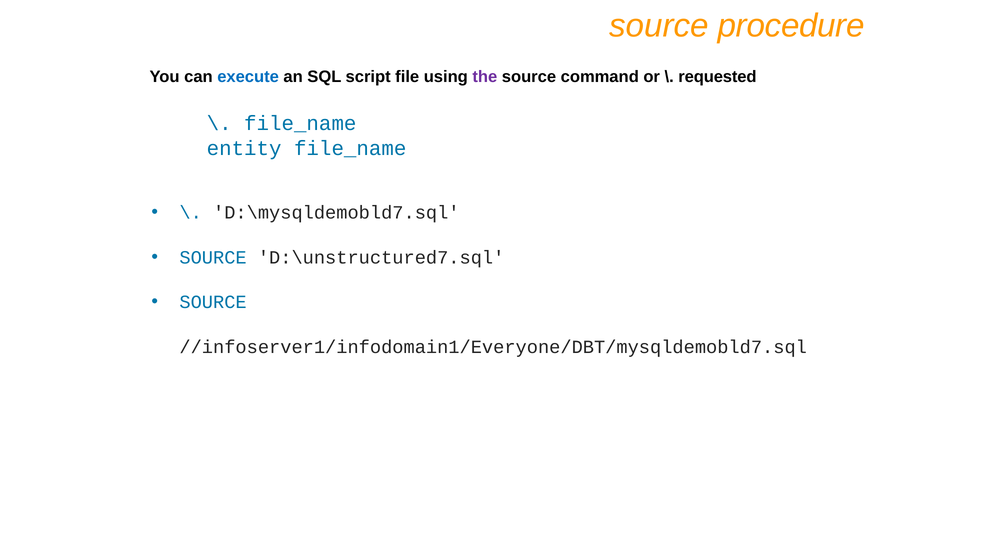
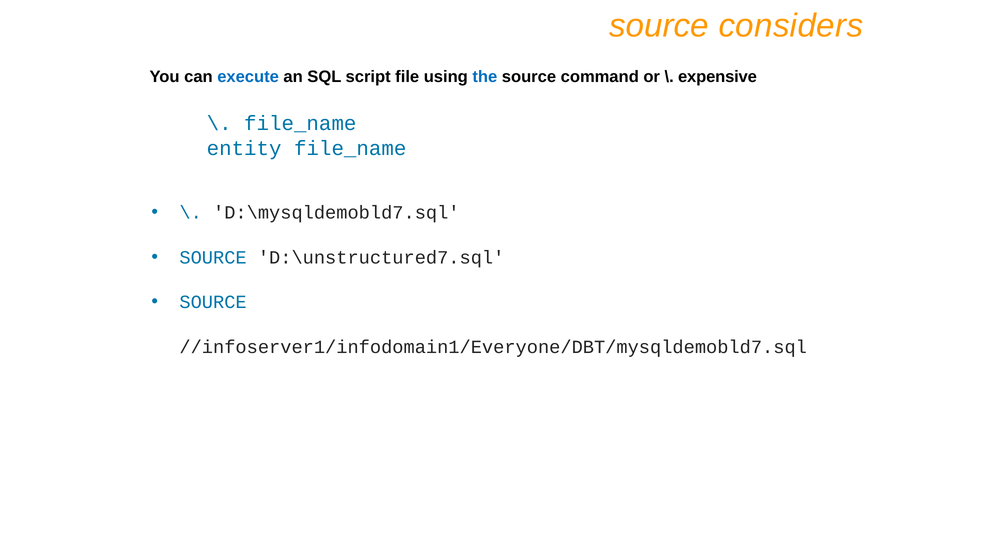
procedure: procedure -> considers (791, 26)
the colour: purple -> blue (485, 77)
requested: requested -> expensive (717, 77)
